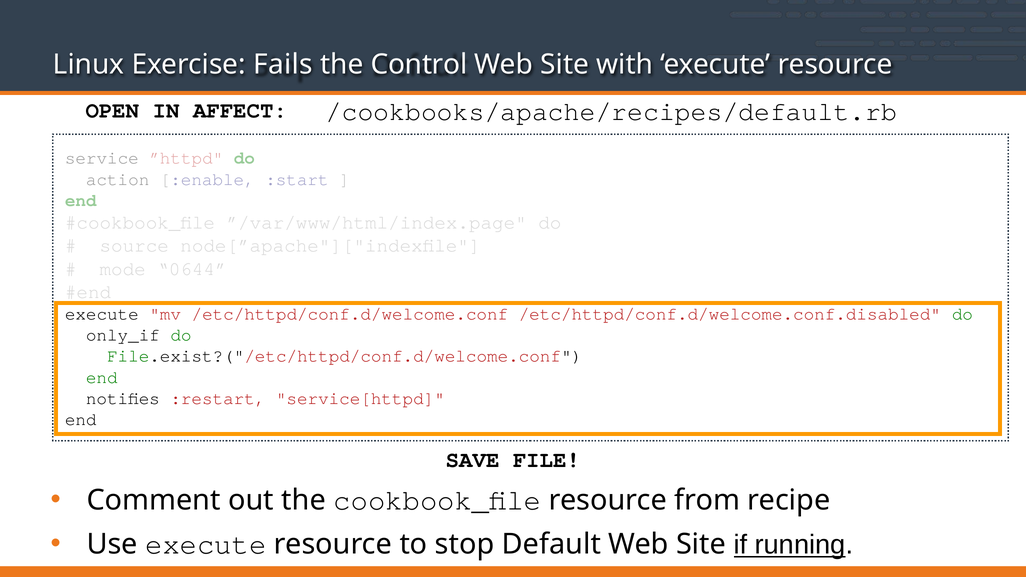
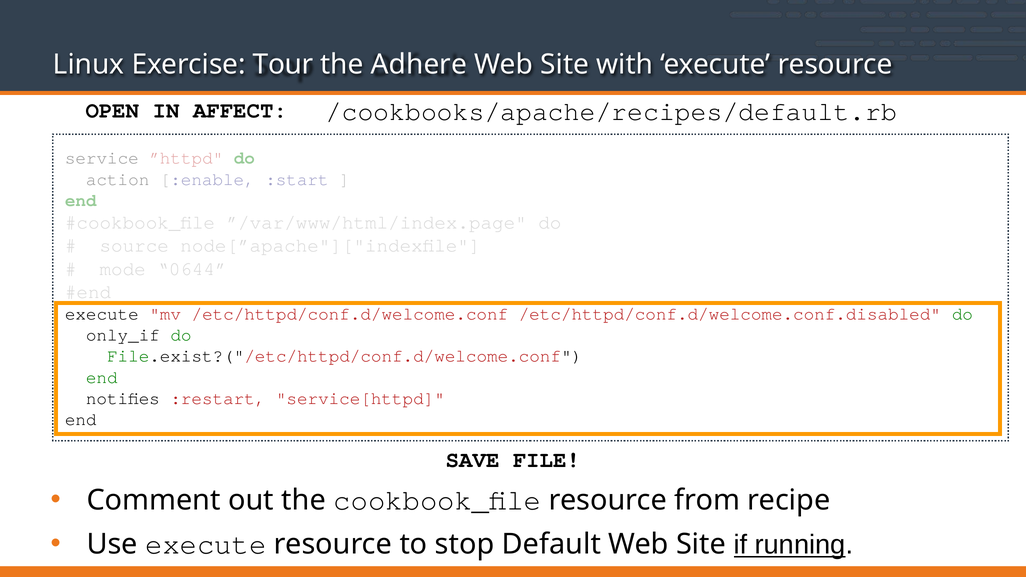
Fails: Fails -> Tour (283, 65)
Control: Control -> Adhere (419, 65)
